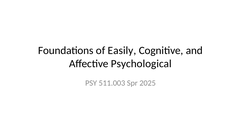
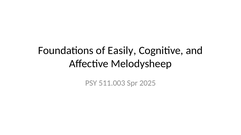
Psychological: Psychological -> Melodysheep (141, 64)
